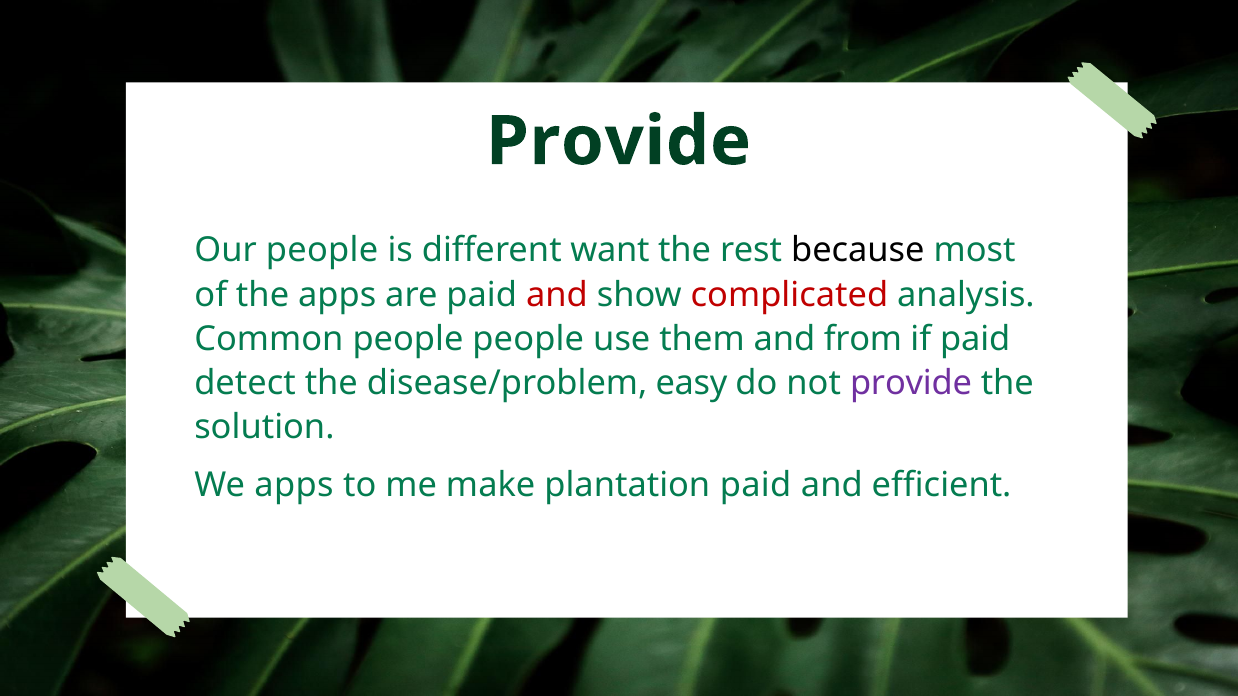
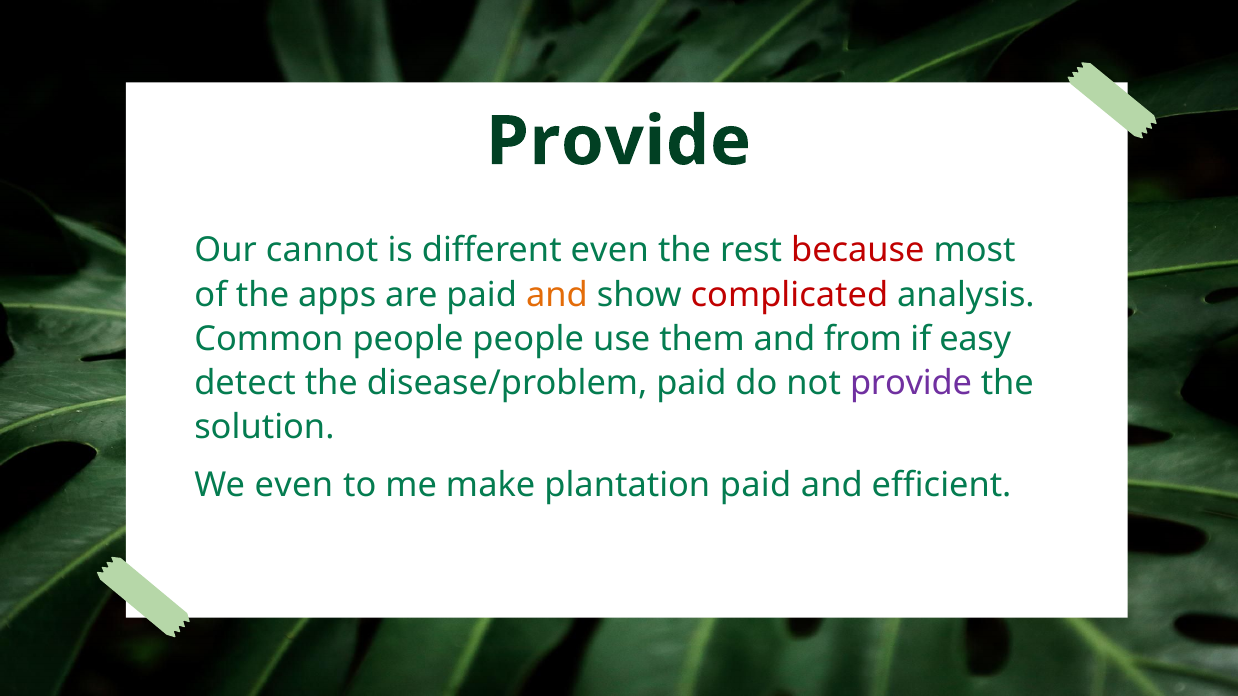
Our people: people -> cannot (322, 251)
different want: want -> even (610, 251)
because colour: black -> red (858, 251)
and colour: red -> orange (557, 295)
if paid: paid -> easy (975, 339)
disease/problem easy: easy -> paid (691, 383)
We apps: apps -> even (294, 485)
